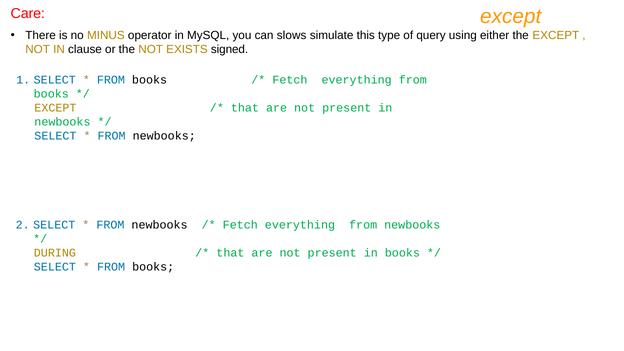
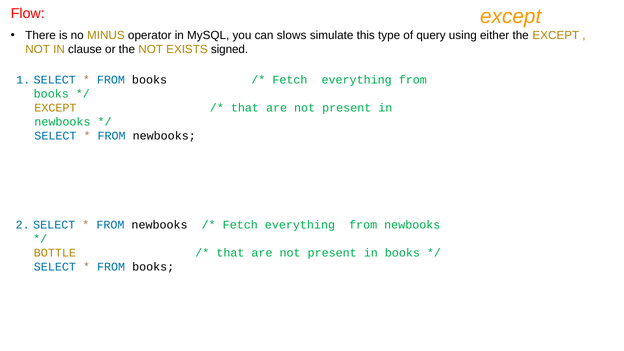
Care: Care -> Flow (28, 14)
DURING: DURING -> BOTTLE (55, 253)
